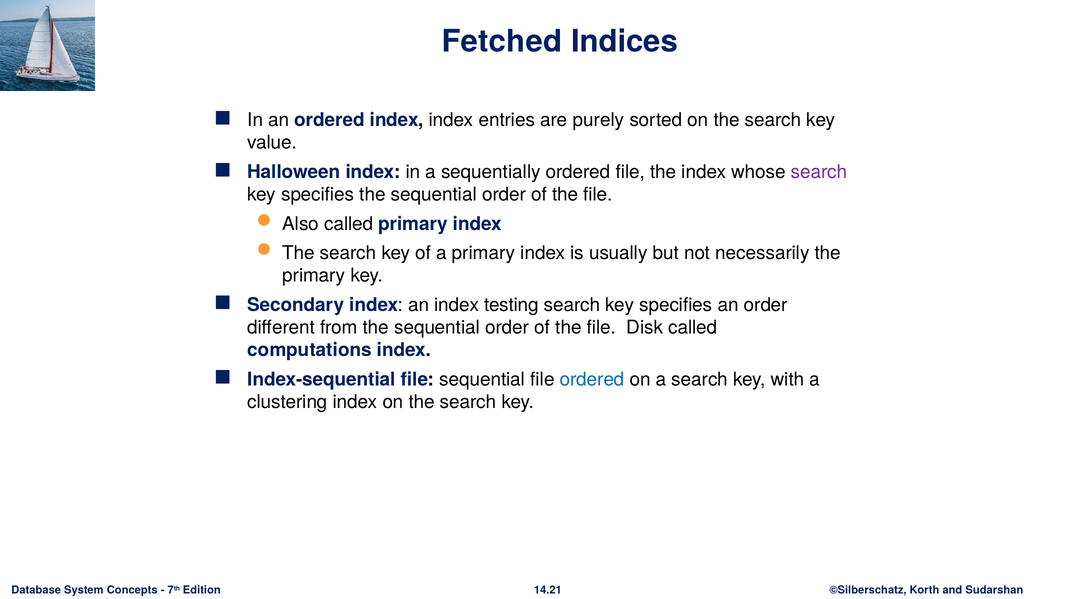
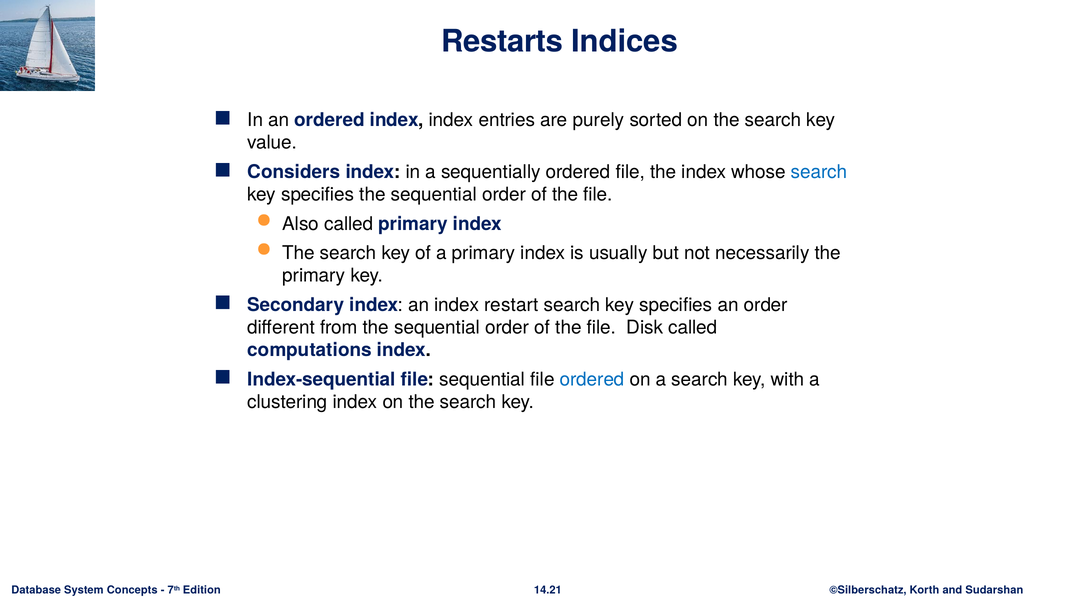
Fetched: Fetched -> Restarts (502, 42)
Halloween: Halloween -> Considers (294, 172)
search colour: purple -> blue (819, 172)
testing: testing -> restart (511, 305)
